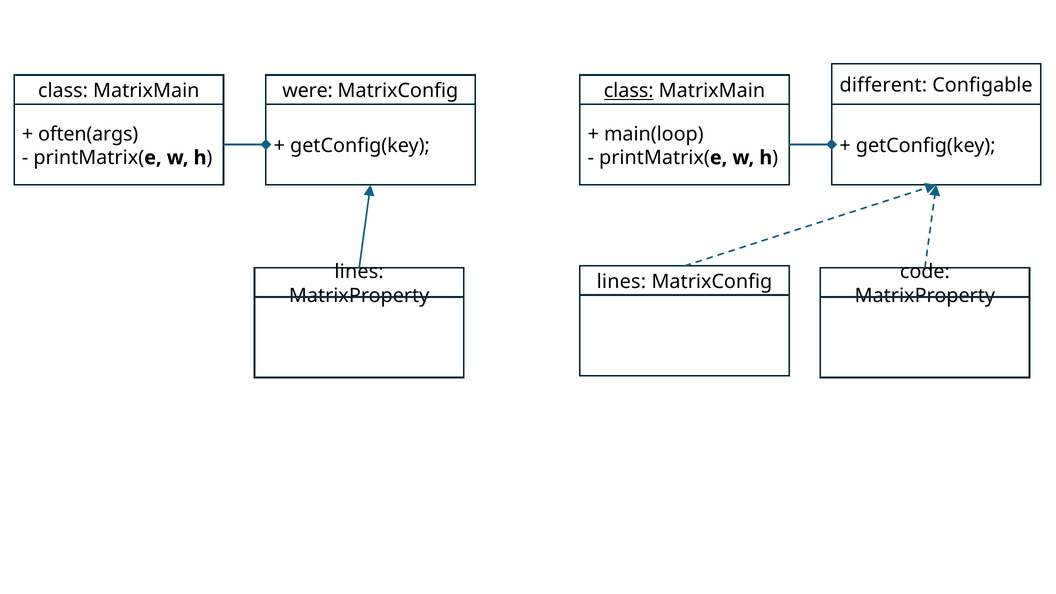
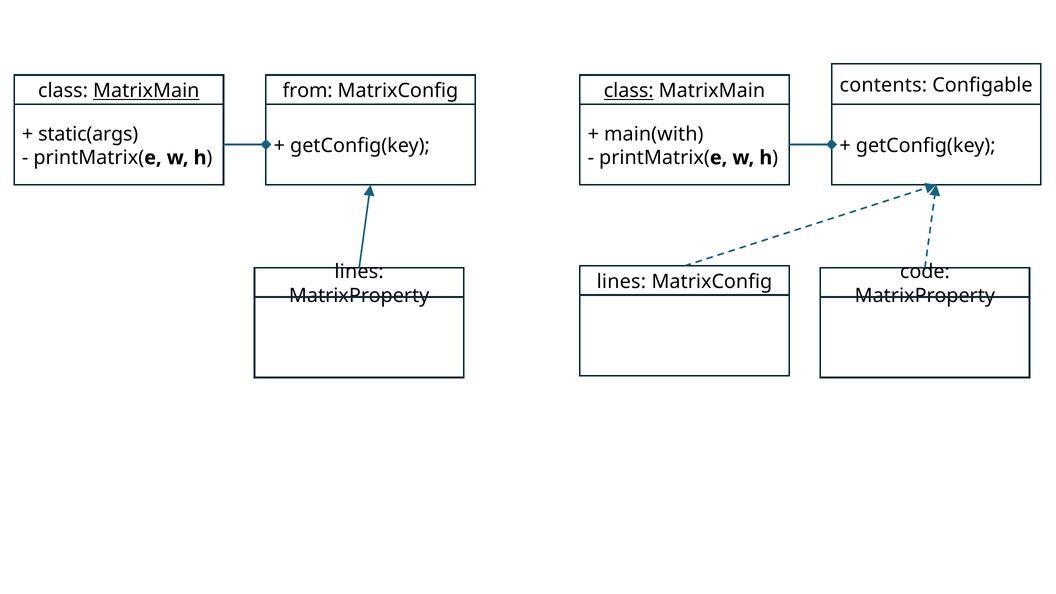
different: different -> contents (883, 85)
MatrixMain underline: none -> present (146, 91)
were: were -> from (308, 91)
often(args: often(args -> static(args (88, 134)
main(loop: main(loop -> main(with (654, 134)
